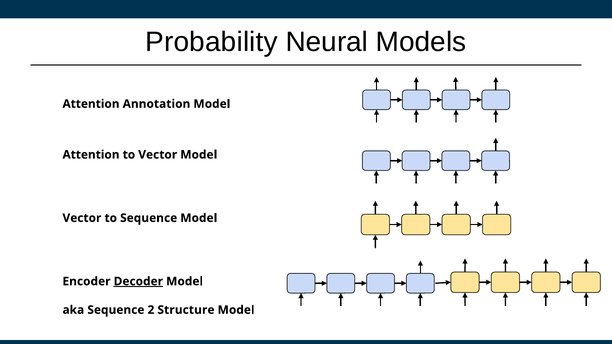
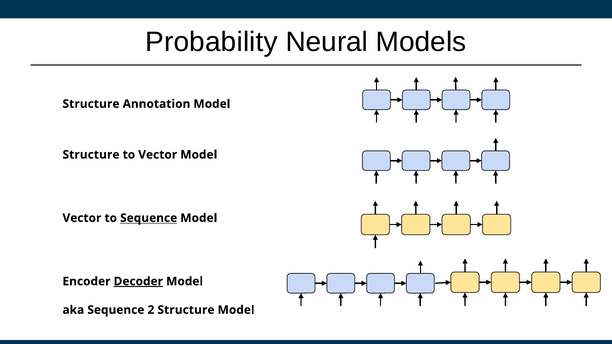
Attention: Attention -> Structure (91, 104)
Attention: Attention -> Structure (91, 155)
Sequence underline: none -> present (149, 218)
